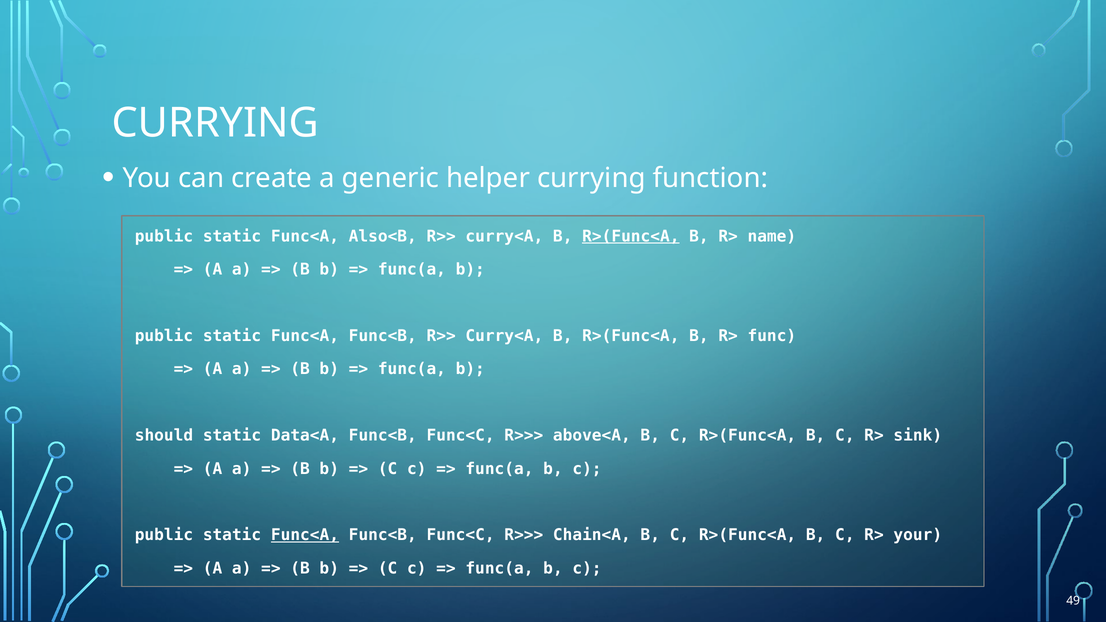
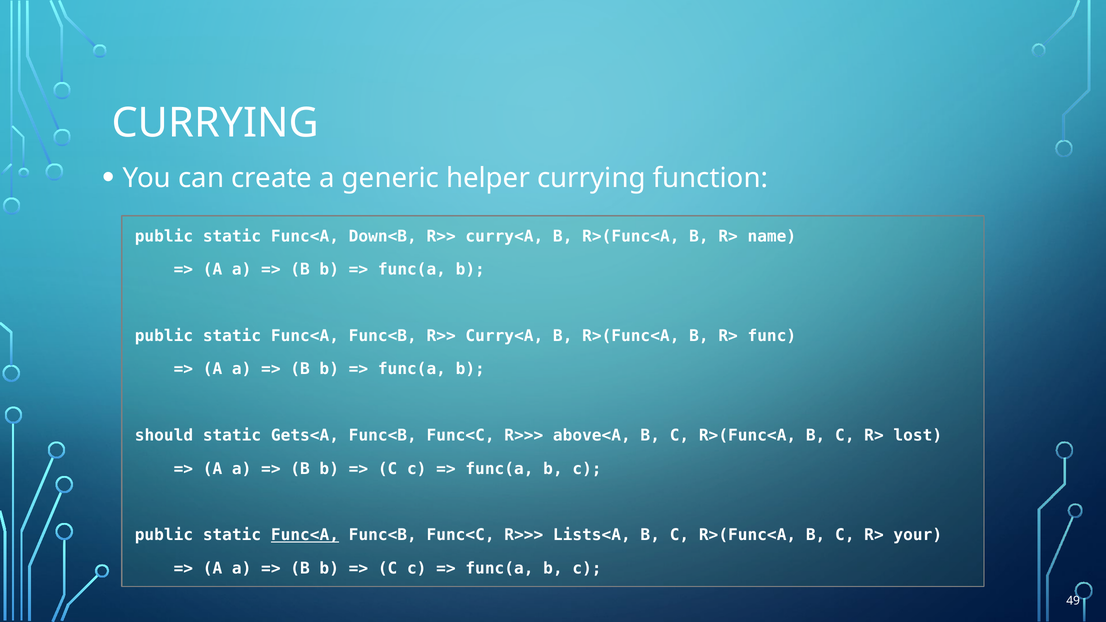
Also<B: Also<B -> Down<B (383, 236)
R>(Func<A underline: present -> none (631, 236)
Data<A: Data<A -> Gets<A (305, 436)
sink: sink -> lost (918, 436)
Chain<A: Chain<A -> Lists<A (592, 535)
